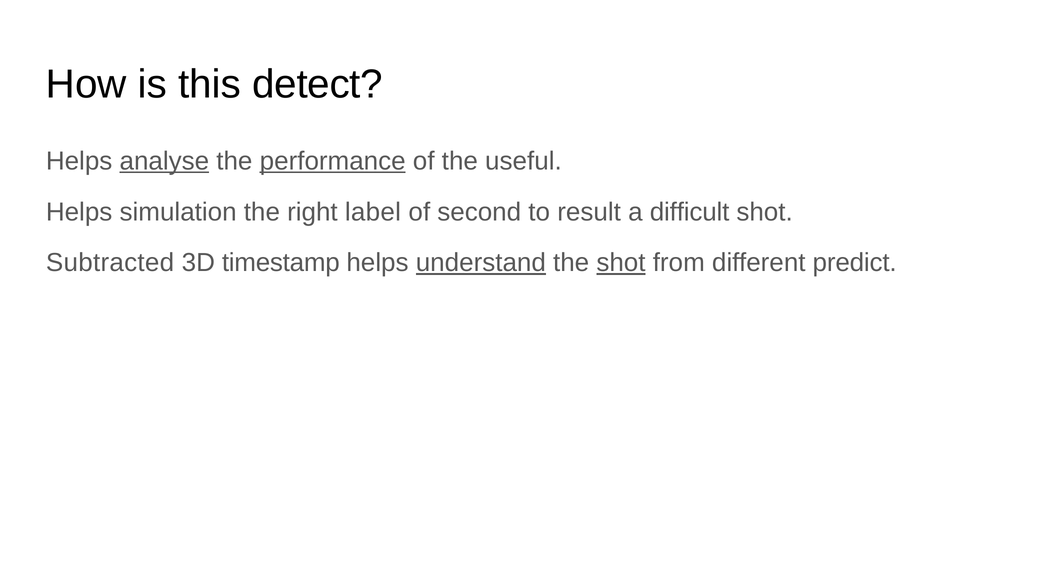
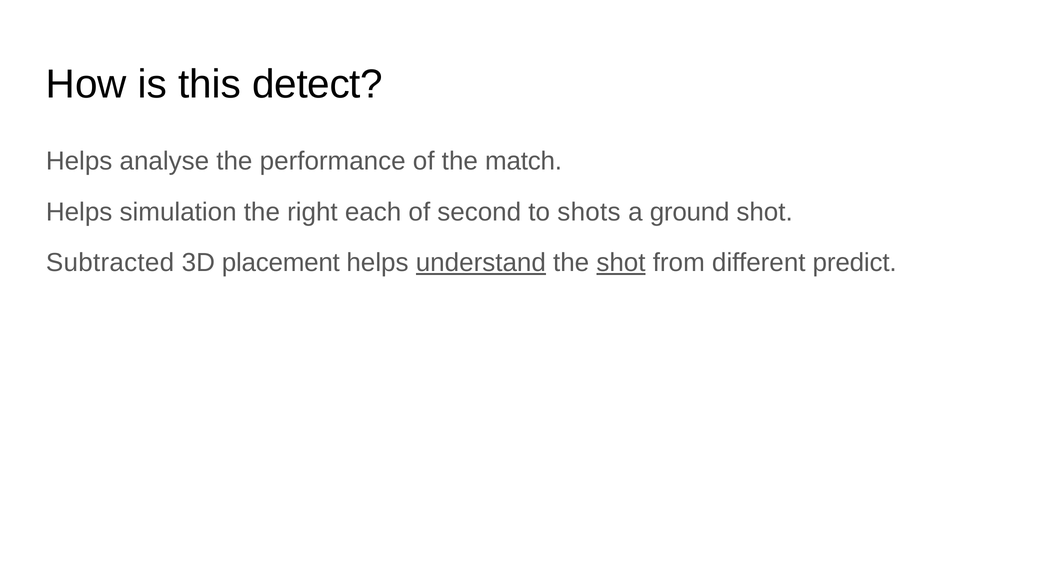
analyse underline: present -> none (164, 161)
performance underline: present -> none (333, 161)
useful: useful -> match (524, 161)
label: label -> each (373, 212)
result: result -> shots (589, 212)
difficult: difficult -> ground (690, 212)
timestamp: timestamp -> placement (281, 263)
